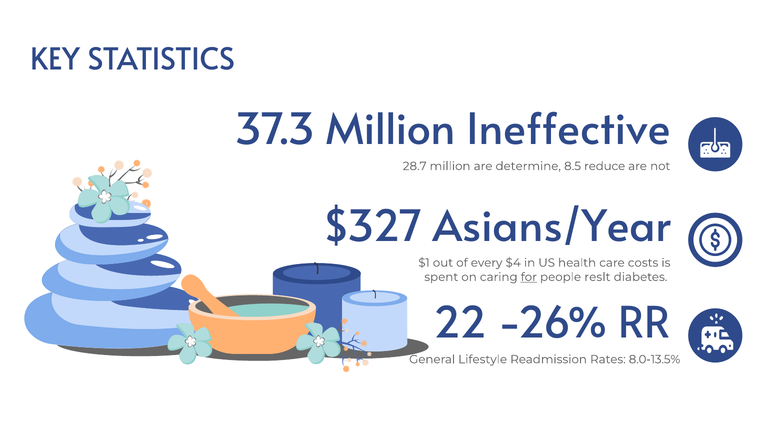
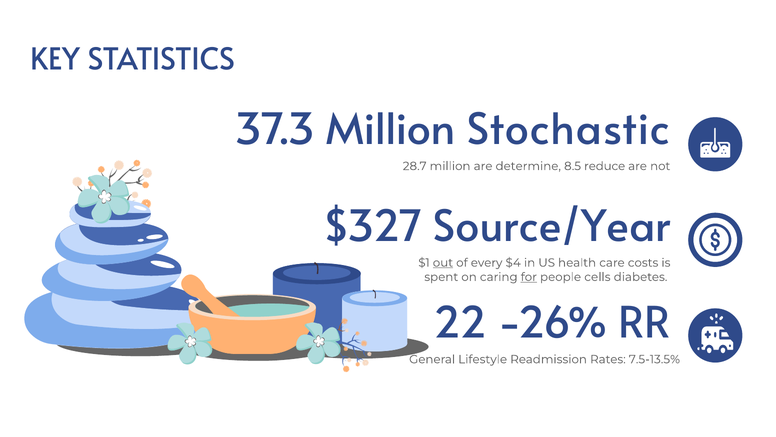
Ineffective: Ineffective -> Stochastic (568, 130)
Asians/Year: Asians/Year -> Source/Year (552, 227)
out underline: none -> present (443, 262)
reslt: reslt -> cells (597, 277)
8.0-13.5%: 8.0-13.5% -> 7.5-13.5% (654, 359)
